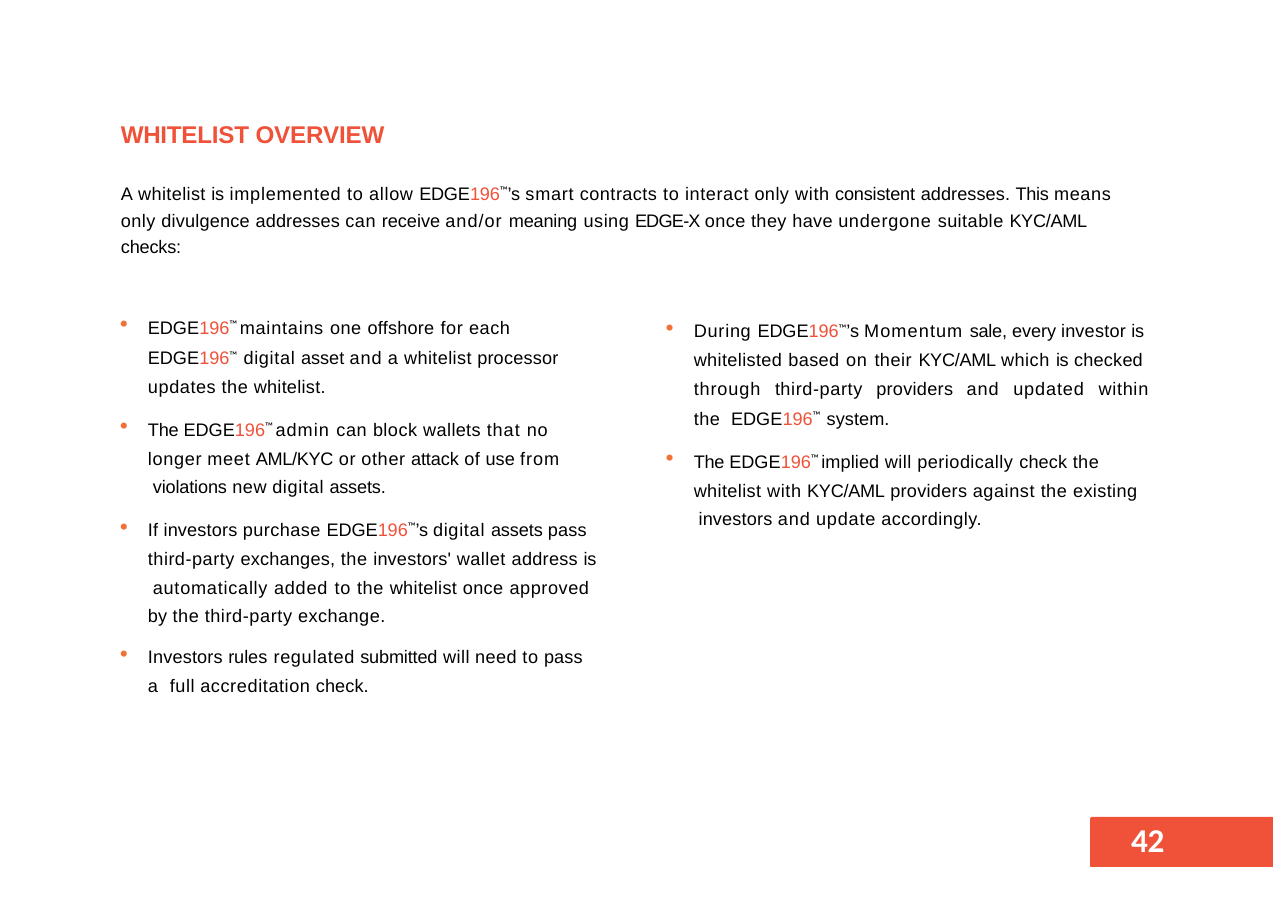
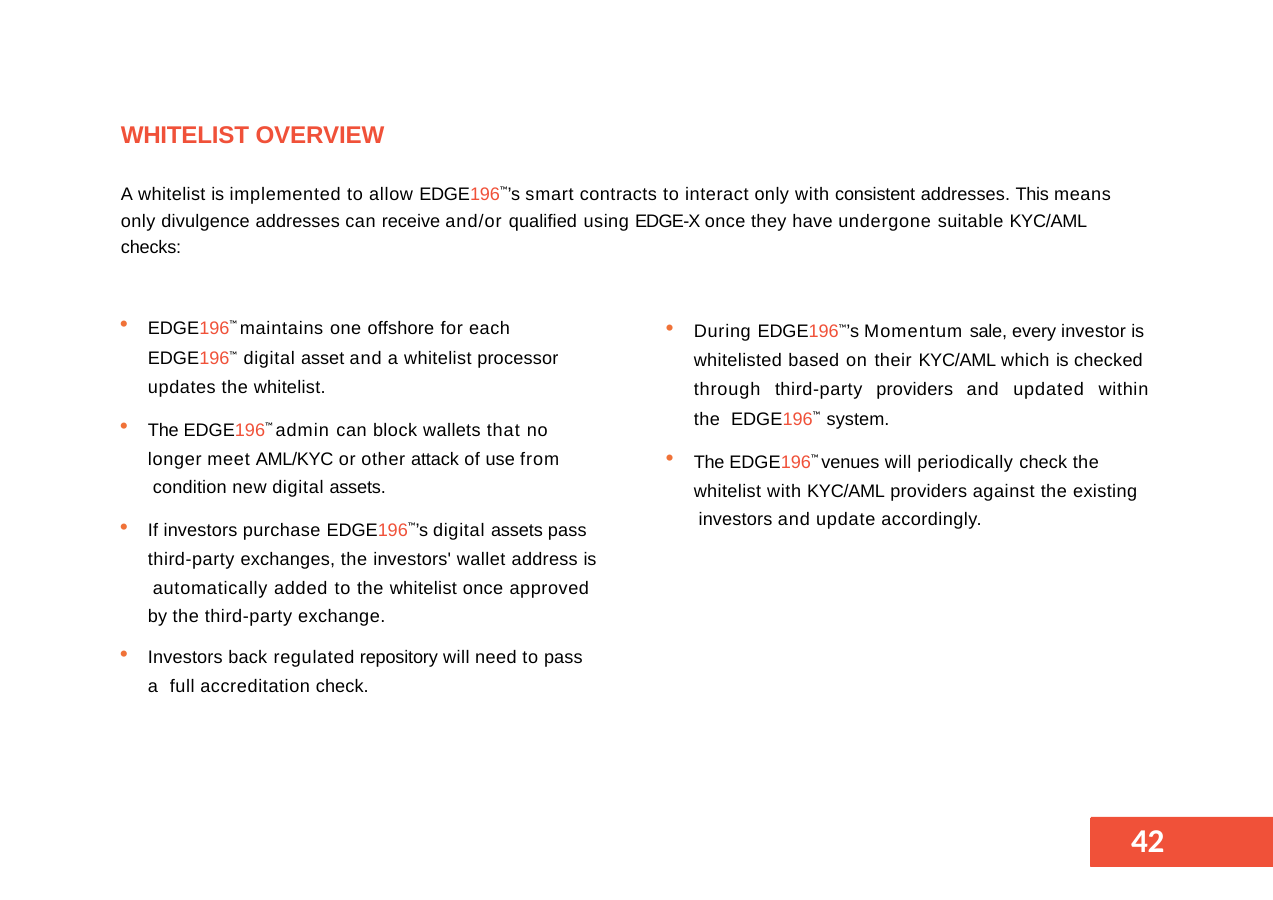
meaning: meaning -> qualified (543, 221)
implied: implied -> venues (850, 462)
violations: violations -> condition (190, 488)
rules: rules -> back (248, 657)
submitted: submitted -> repository (399, 657)
